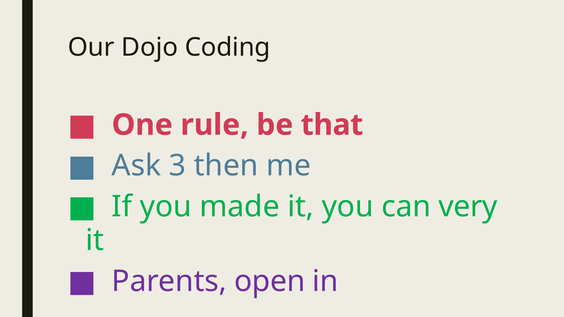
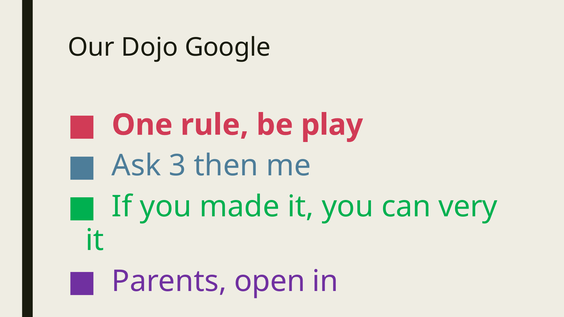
Coding: Coding -> Google (228, 47)
that: that -> play (332, 125)
